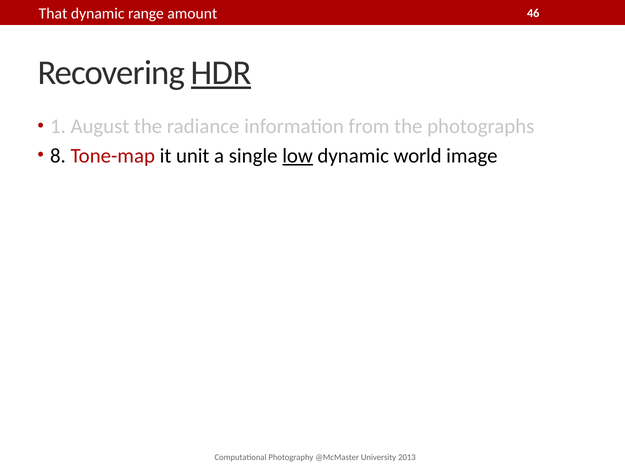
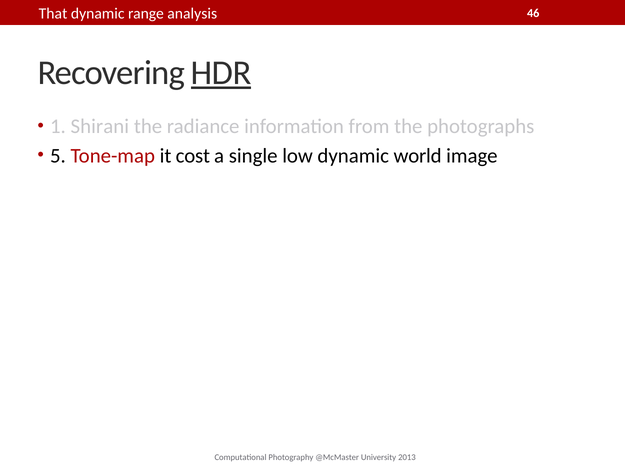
amount: amount -> analysis (192, 14)
August: August -> Shirani (100, 126)
8: 8 -> 5 (58, 156)
unit: unit -> cost (193, 156)
low underline: present -> none (298, 156)
